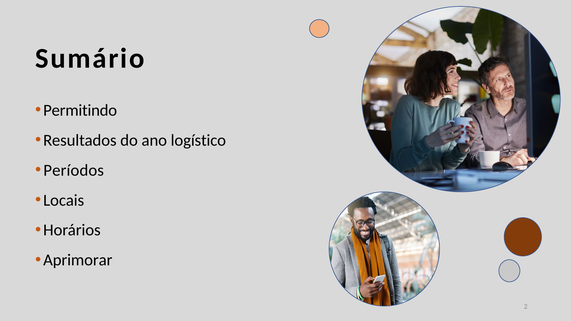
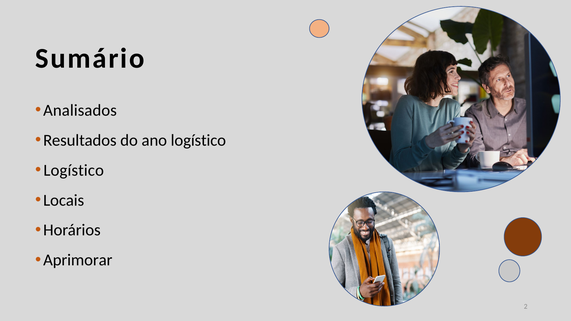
Permitindo: Permitindo -> Analisados (80, 110)
Períodos: Períodos -> Logístico (74, 170)
